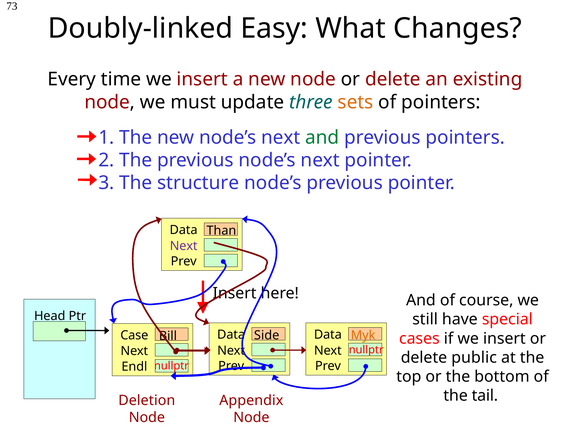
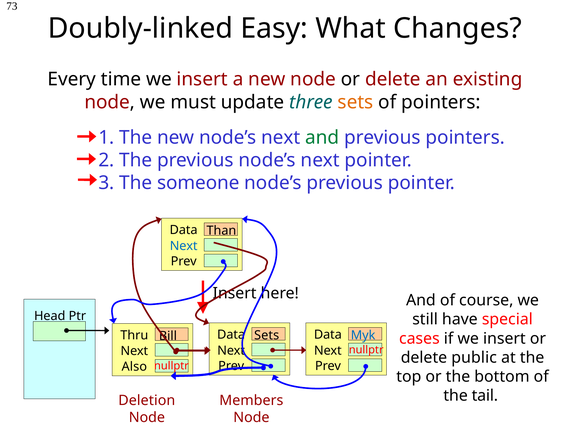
structure: structure -> someone (198, 183)
Next colour: purple -> blue (184, 246)
Case: Case -> Thru (134, 335)
Side: Side -> Sets (267, 335)
Myk colour: orange -> blue (363, 335)
Endl: Endl -> Also (134, 366)
Appendix: Appendix -> Members (251, 400)
